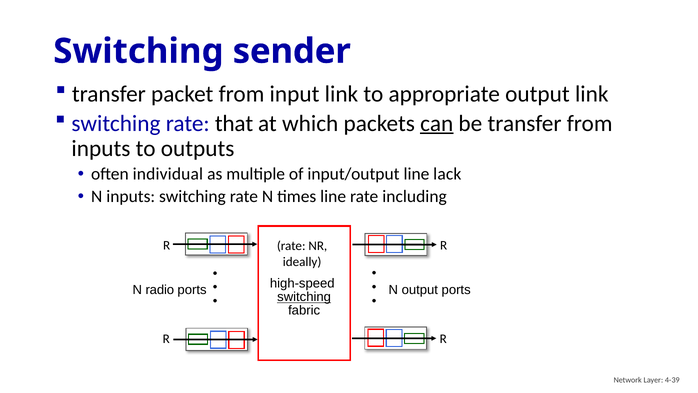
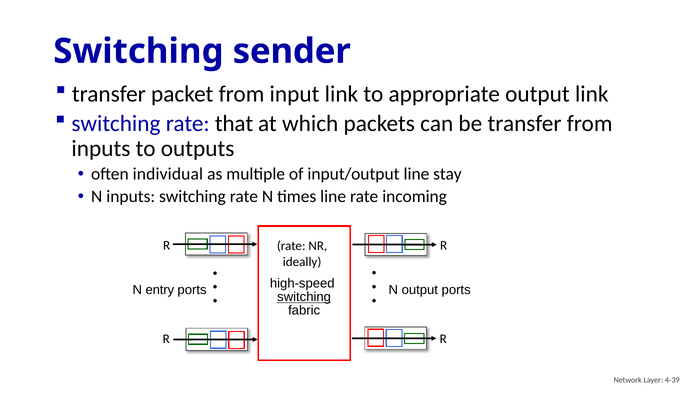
can underline: present -> none (437, 123)
lack: lack -> stay (447, 174)
including: including -> incoming (415, 197)
radio: radio -> entry (160, 289)
